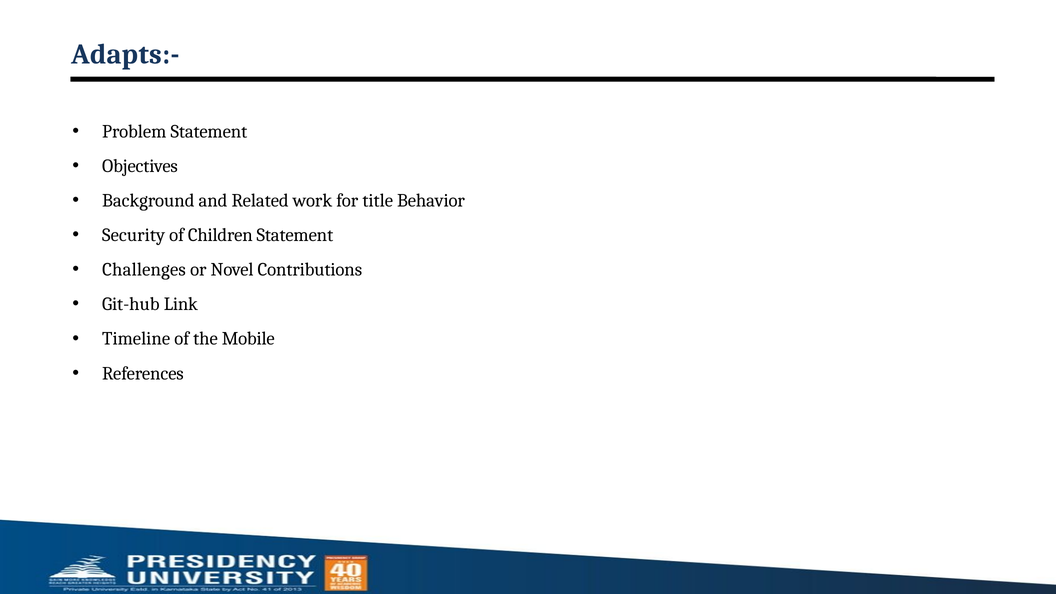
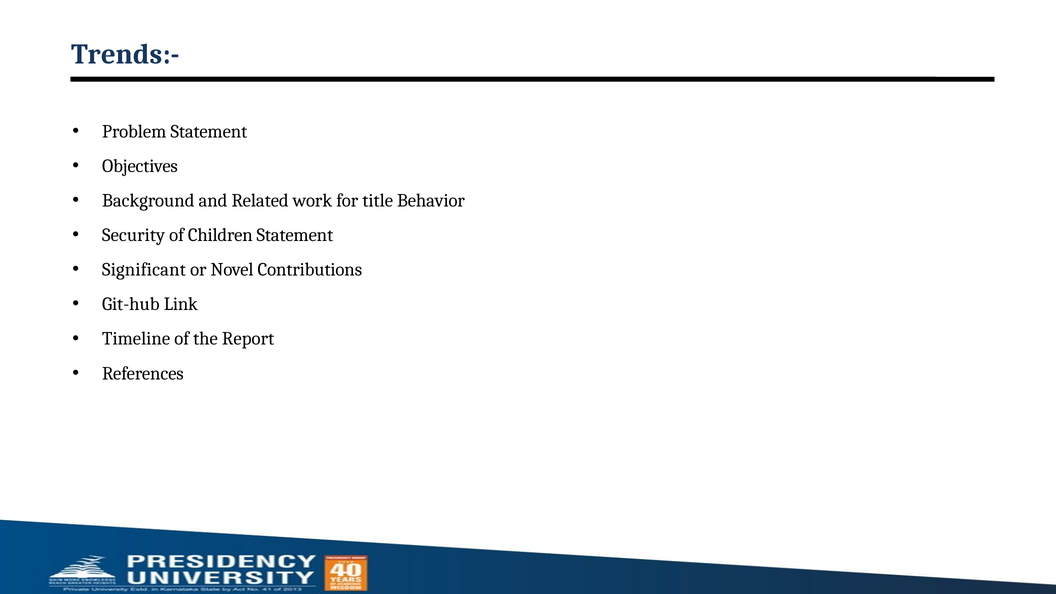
Adapts:-: Adapts:- -> Trends:- (125, 54)
Challenges: Challenges -> Significant (144, 270)
Mobile: Mobile -> Report (248, 339)
